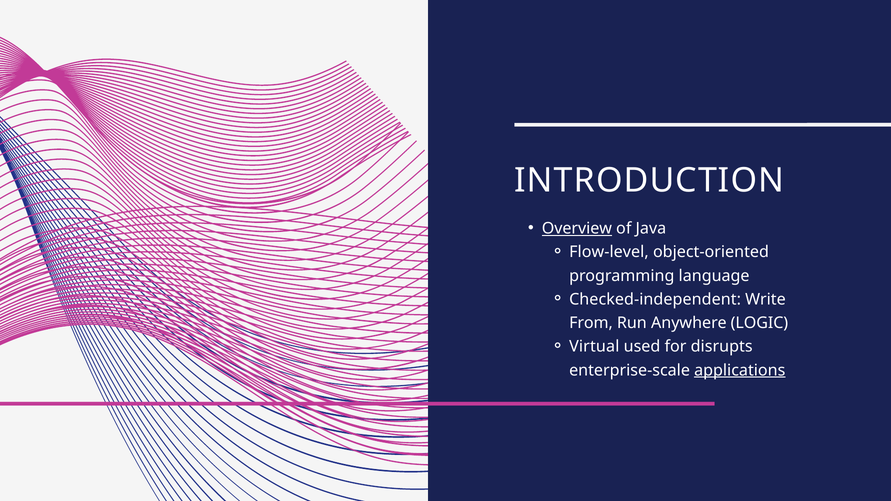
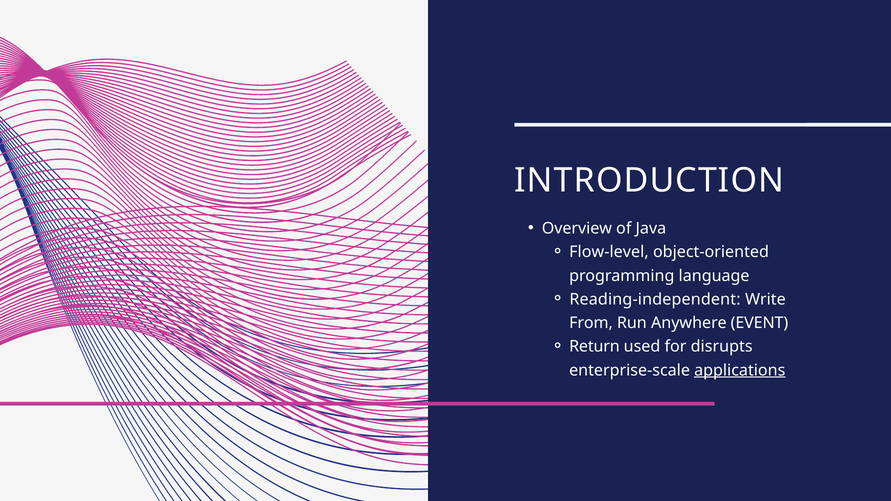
Overview underline: present -> none (577, 229)
Checked-independent: Checked-independent -> Reading-independent (655, 299)
LOGIC: LOGIC -> EVENT (759, 323)
Virtual: Virtual -> Return (594, 347)
